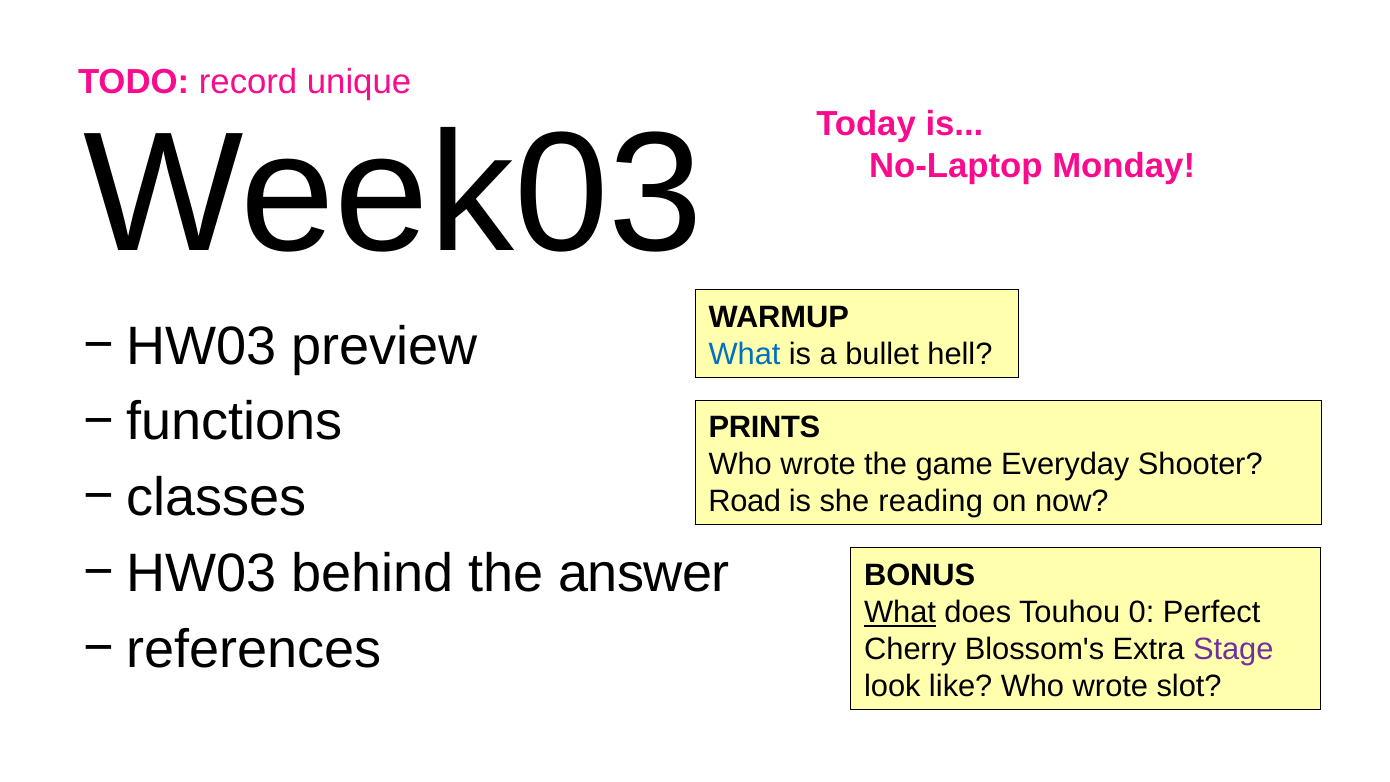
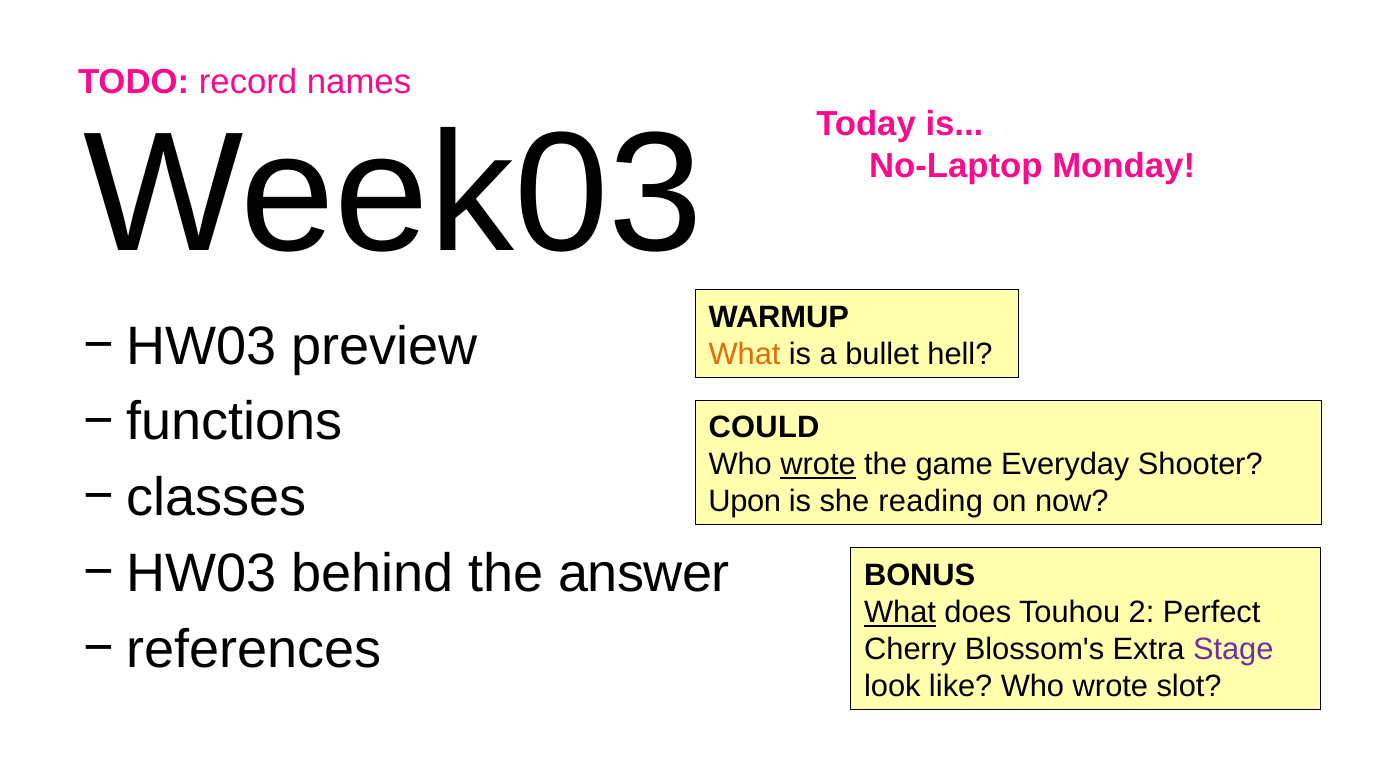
unique: unique -> names (359, 82)
What colour: blue -> orange (745, 354)
PRINTS: PRINTS -> COULD (764, 428)
wrote underline: none -> present (818, 465)
Road: Road -> Upon (745, 502)
0: 0 -> 2 (1142, 612)
